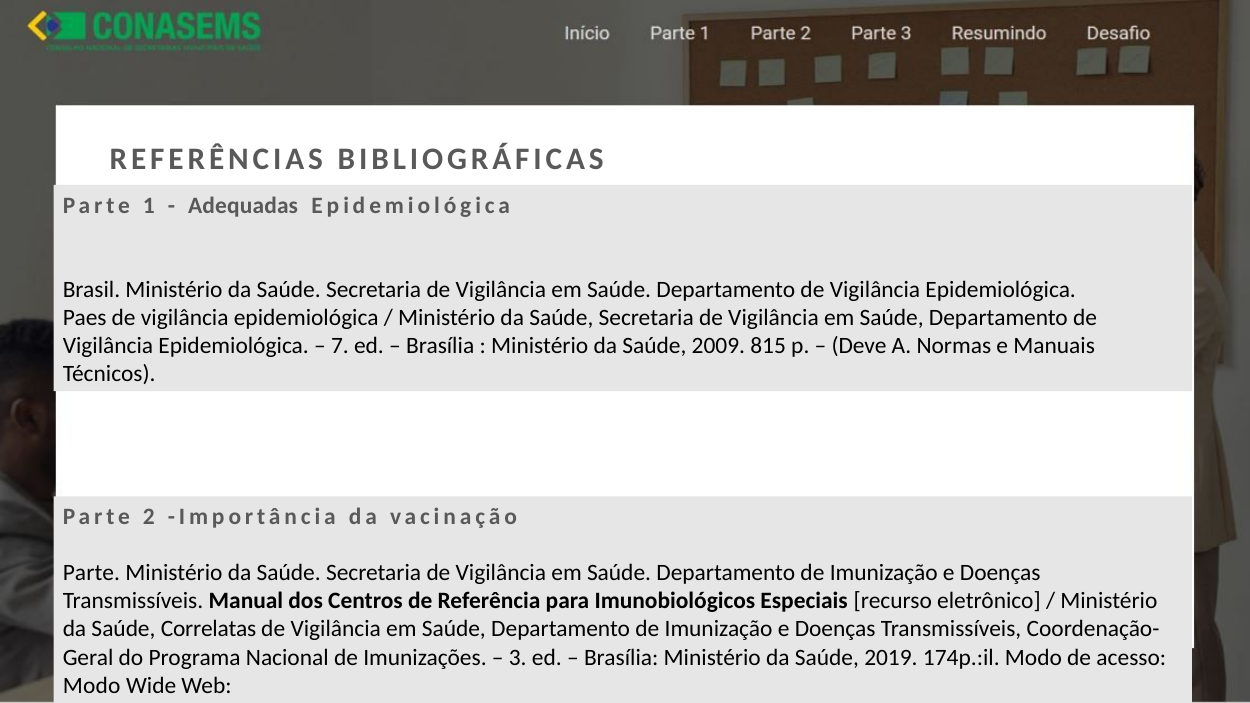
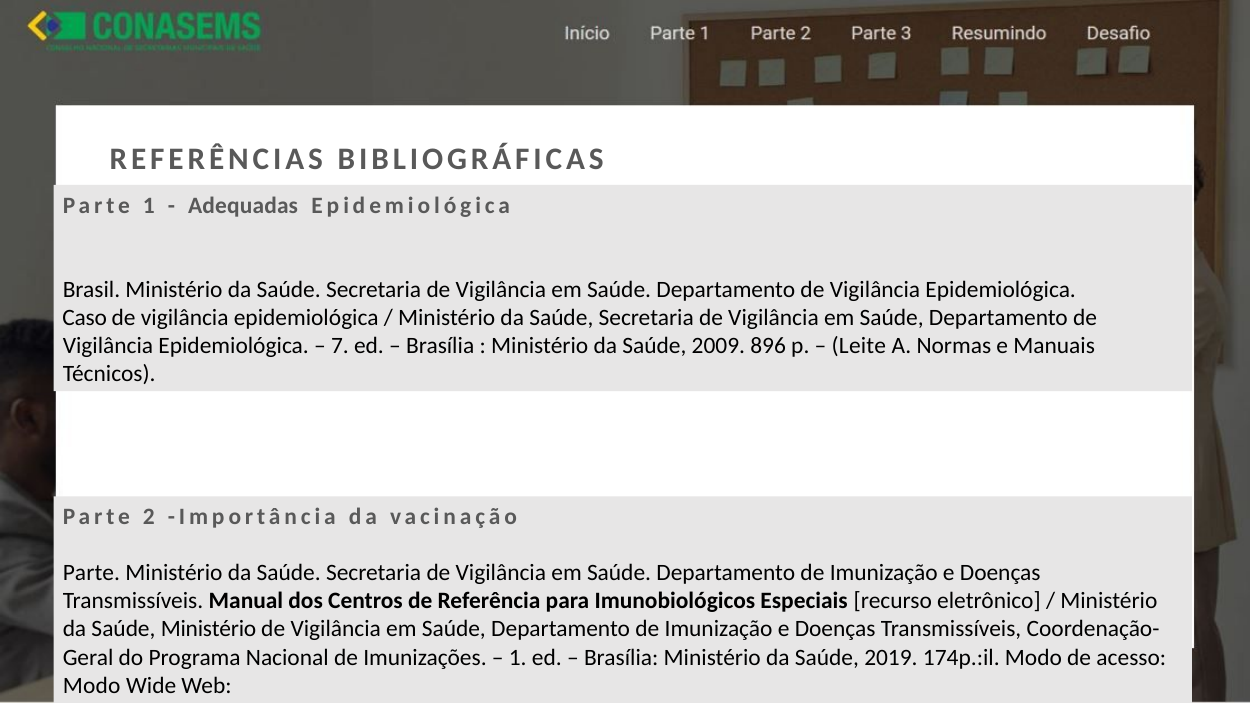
Paes: Paes -> Caso (85, 318)
815: 815 -> 896 (768, 346)
Deve: Deve -> Leite (859, 346)
Saúde Correlatas: Correlatas -> Ministério (209, 629)
3: 3 -> 1 (518, 657)
